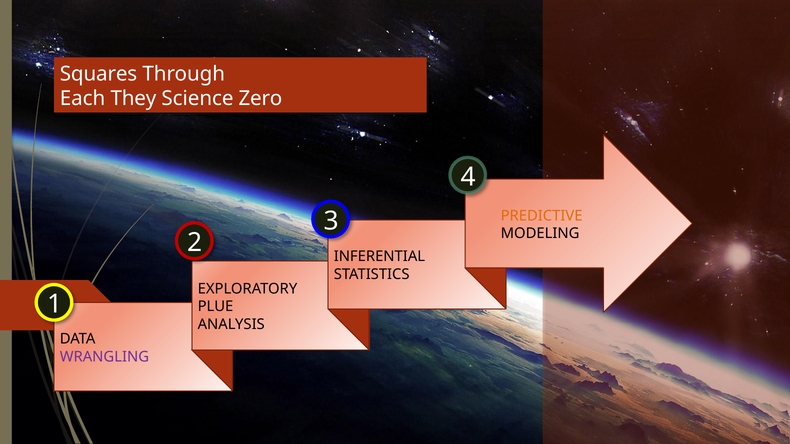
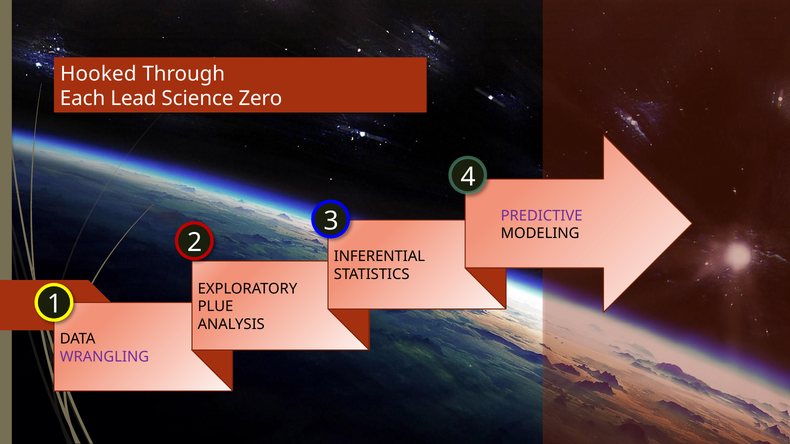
Squares: Squares -> Hooked (98, 74)
They: They -> Lead (133, 99)
PREDICTIVE colour: orange -> purple (542, 216)
